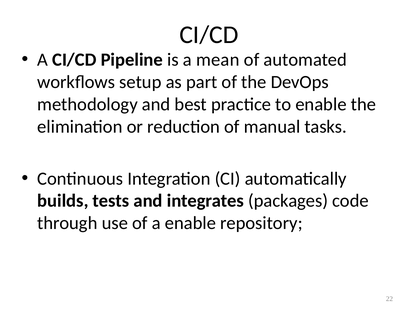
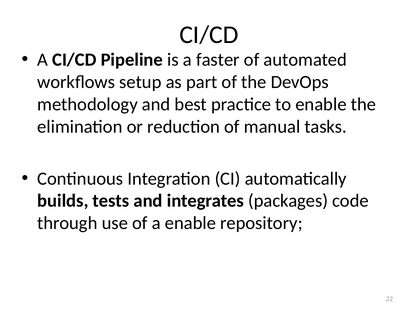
mean: mean -> faster (218, 60)
